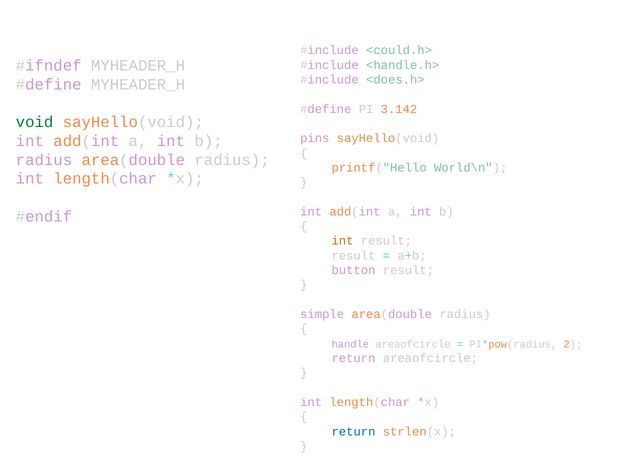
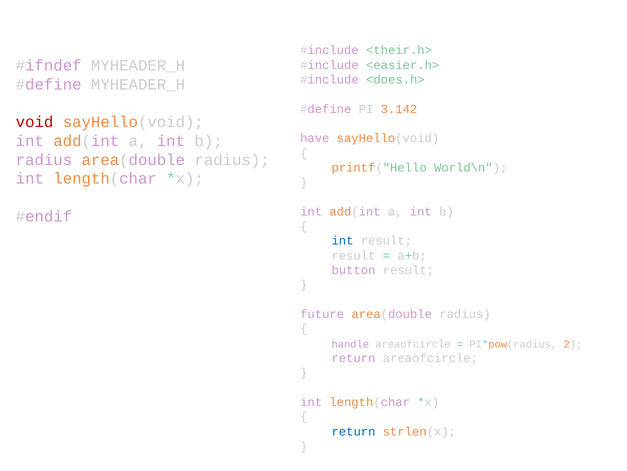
<could.h>: <could.h> -> <their.h> (399, 50)
<handle.h>: <handle.h> -> <easier.h> (403, 65)
void colour: green -> red (35, 122)
pins: pins -> have (315, 138)
int colour: orange -> blue (342, 241)
simple: simple -> future (322, 314)
